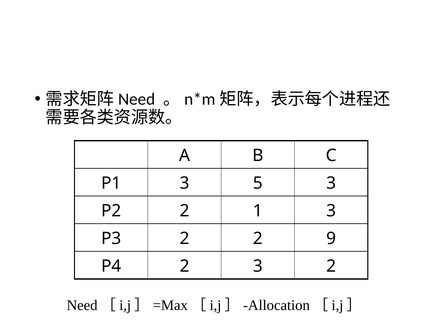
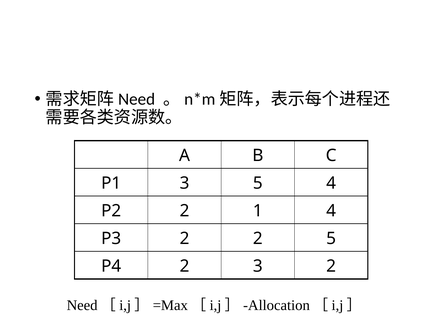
5 3: 3 -> 4 (331, 183)
1 3: 3 -> 4 (331, 211)
2 9: 9 -> 5 (331, 239)
